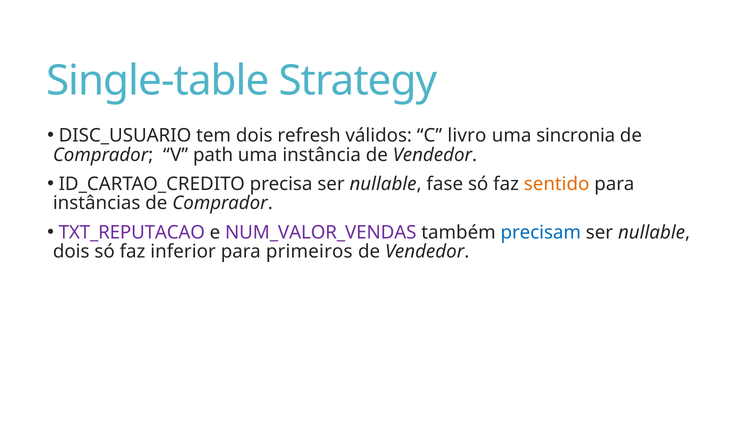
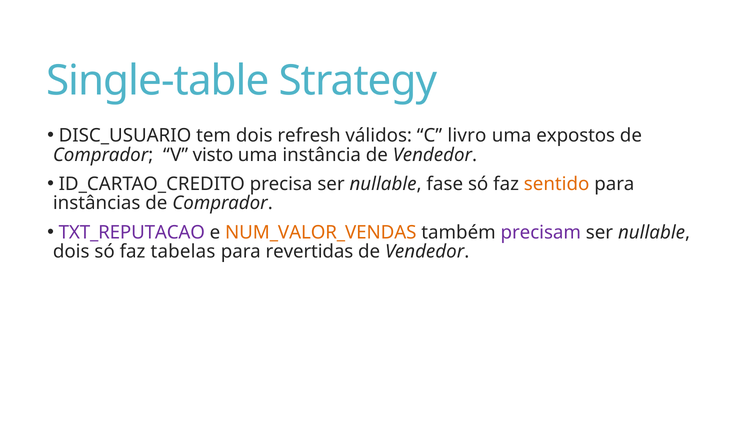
sincronia: sincronia -> expostos (576, 136)
path: path -> visto (213, 155)
NUM_VALOR_VENDAS colour: purple -> orange (321, 233)
precisam colour: blue -> purple (541, 233)
inferior: inferior -> tabelas (183, 252)
primeiros: primeiros -> revertidas (309, 252)
